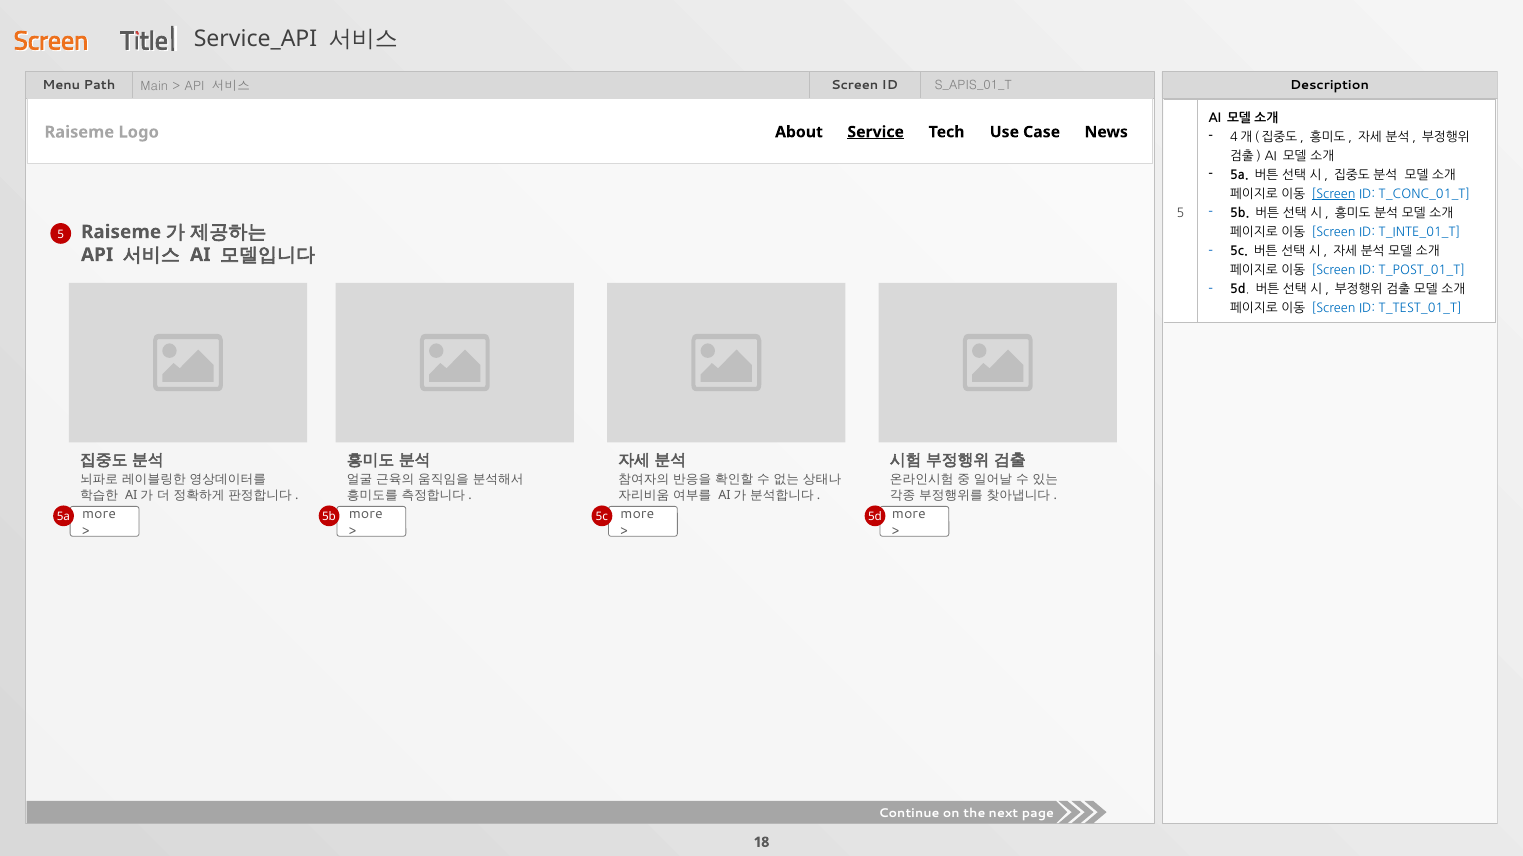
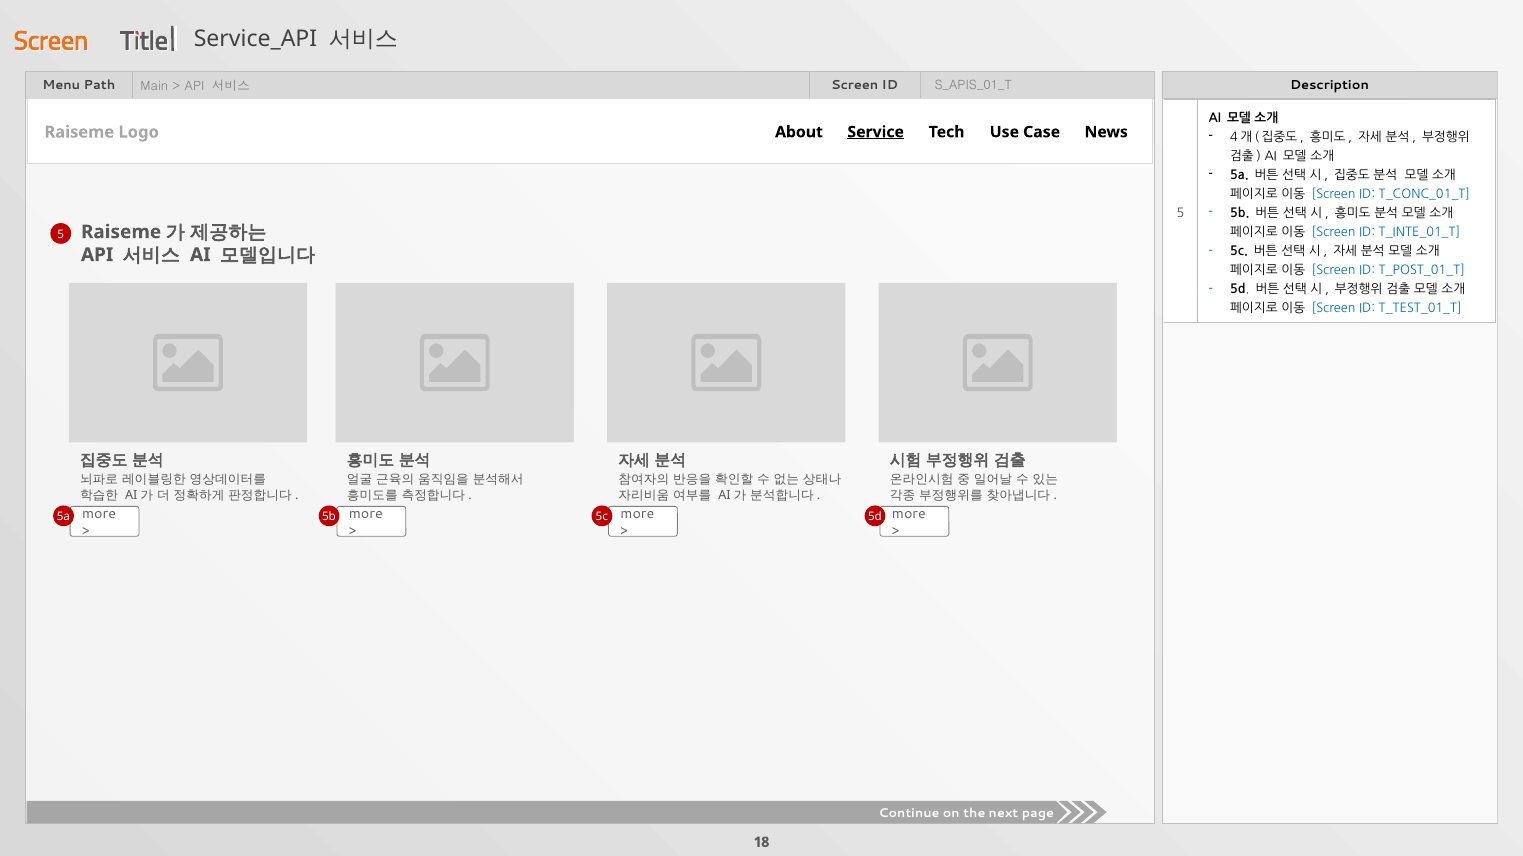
Screen underline: present -> none (1334, 194)
